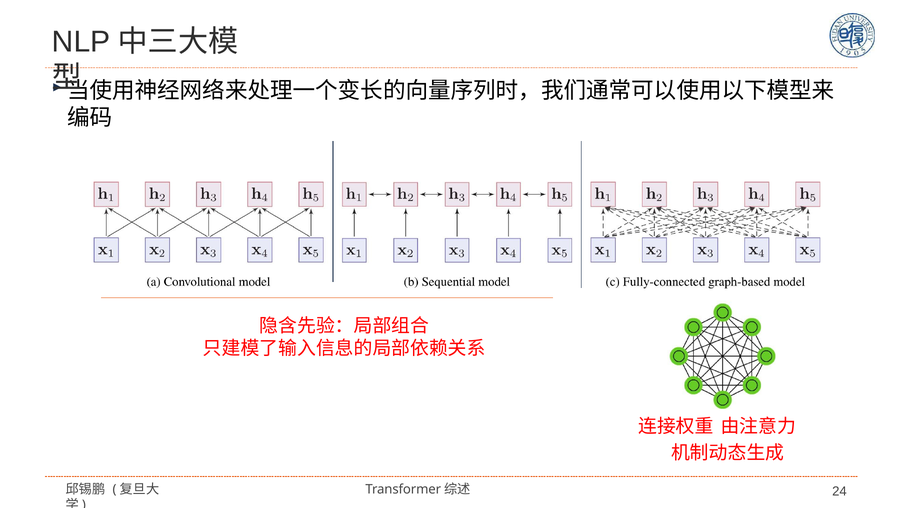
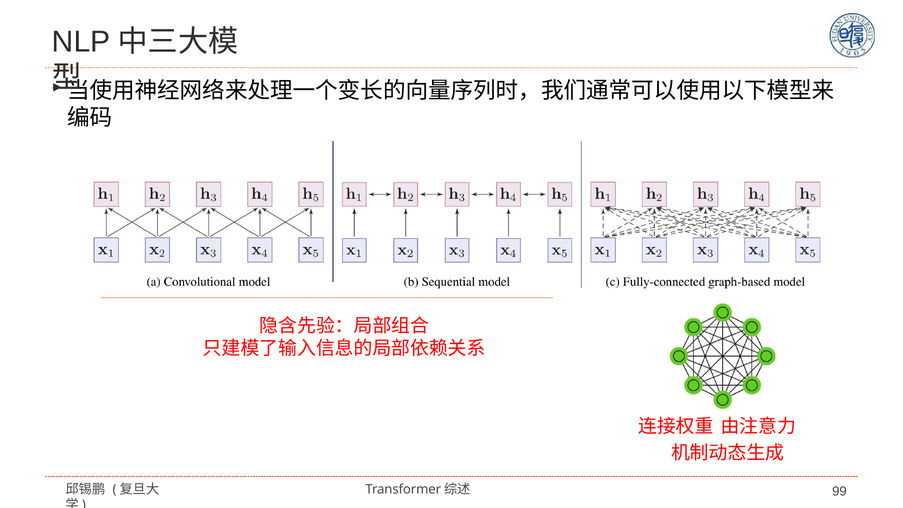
24: 24 -> 99 (839, 491)
